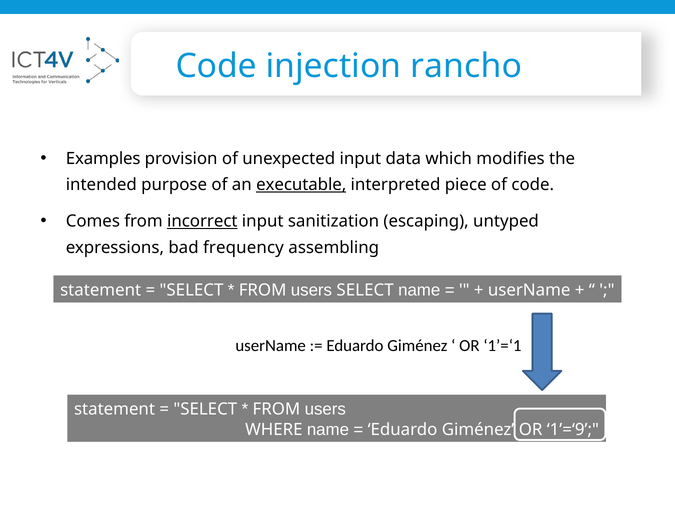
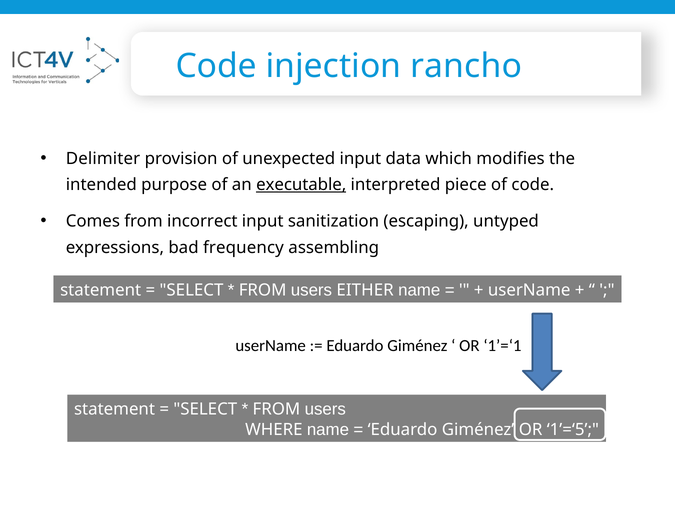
Examples: Examples -> Delimiter (103, 159)
incorrect underline: present -> none (202, 221)
users SELECT: SELECT -> EITHER (365, 290)
1’=‘9: 1’=‘9 -> 1’=‘5 (573, 430)
